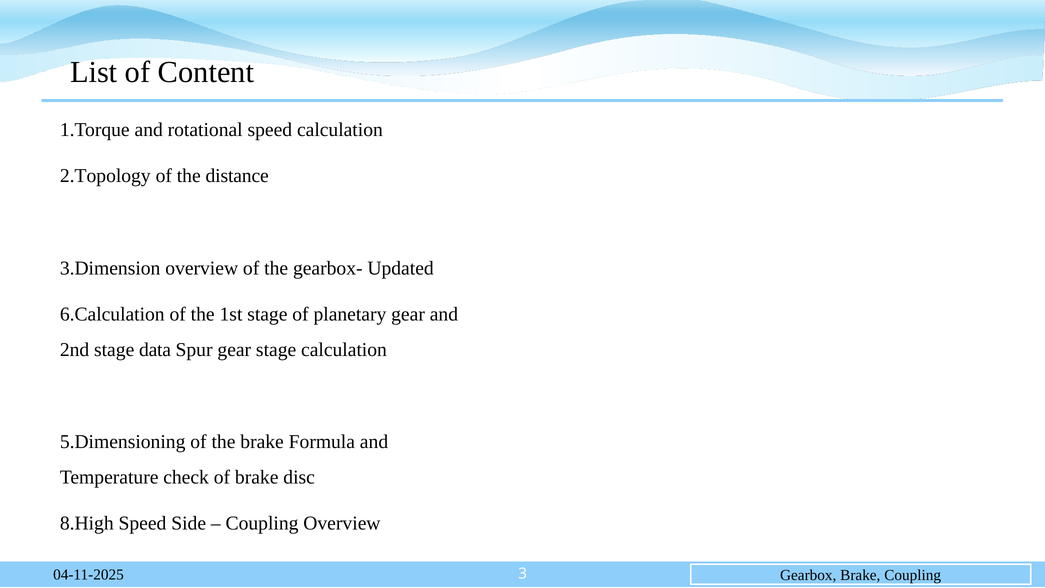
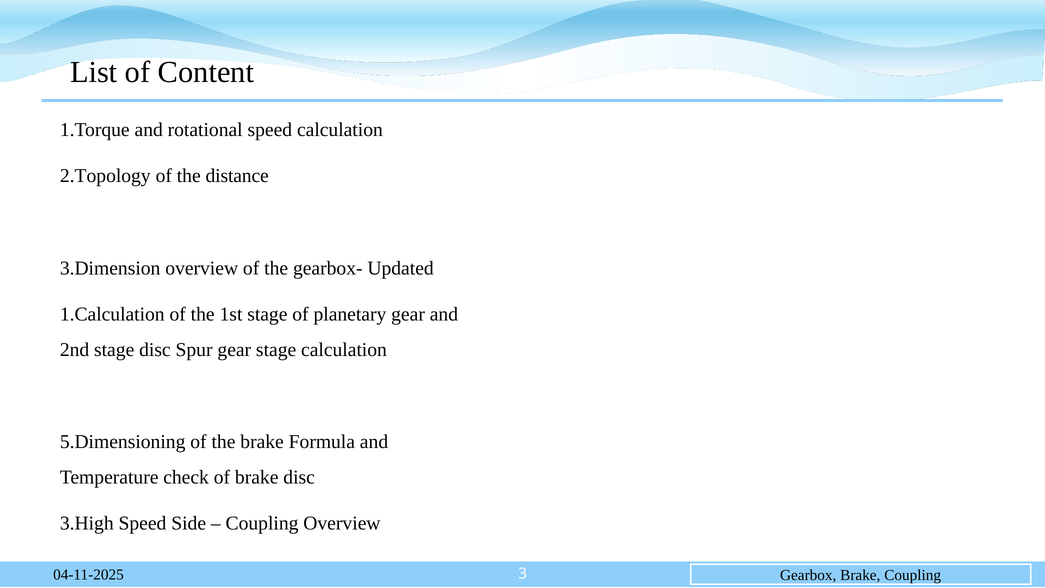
6.Calculation: 6.Calculation -> 1.Calculation (112, 314)
stage data: data -> disc (155, 350)
8.High: 8.High -> 3.High (87, 523)
